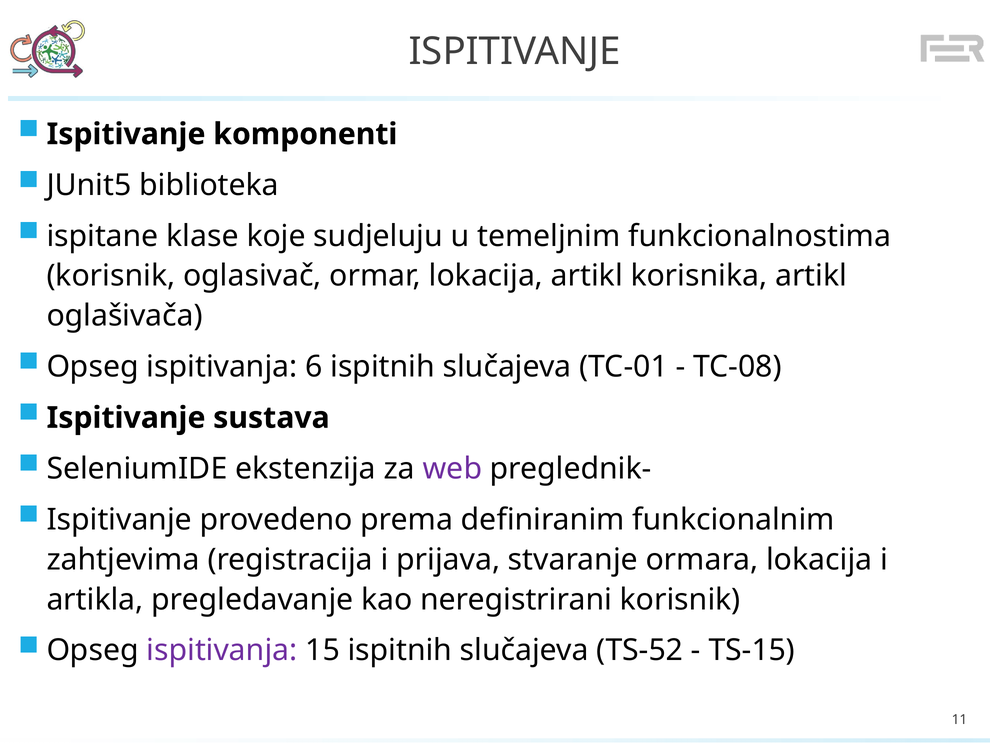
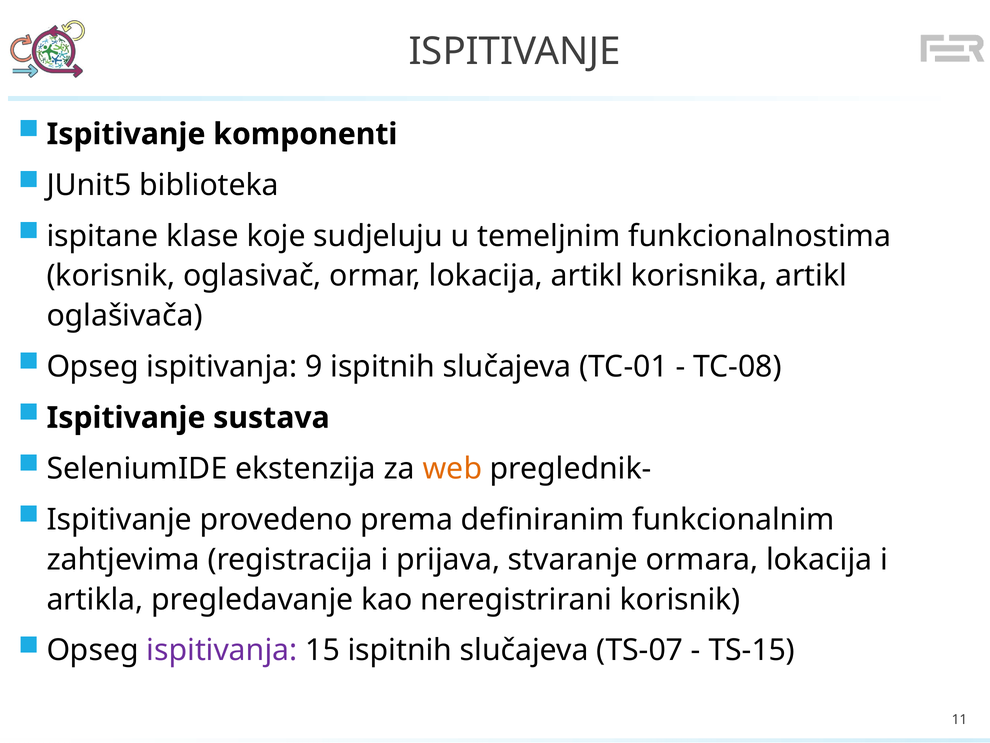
6: 6 -> 9 (314, 367)
web colour: purple -> orange (452, 468)
TS-52: TS-52 -> TS-07 (640, 650)
